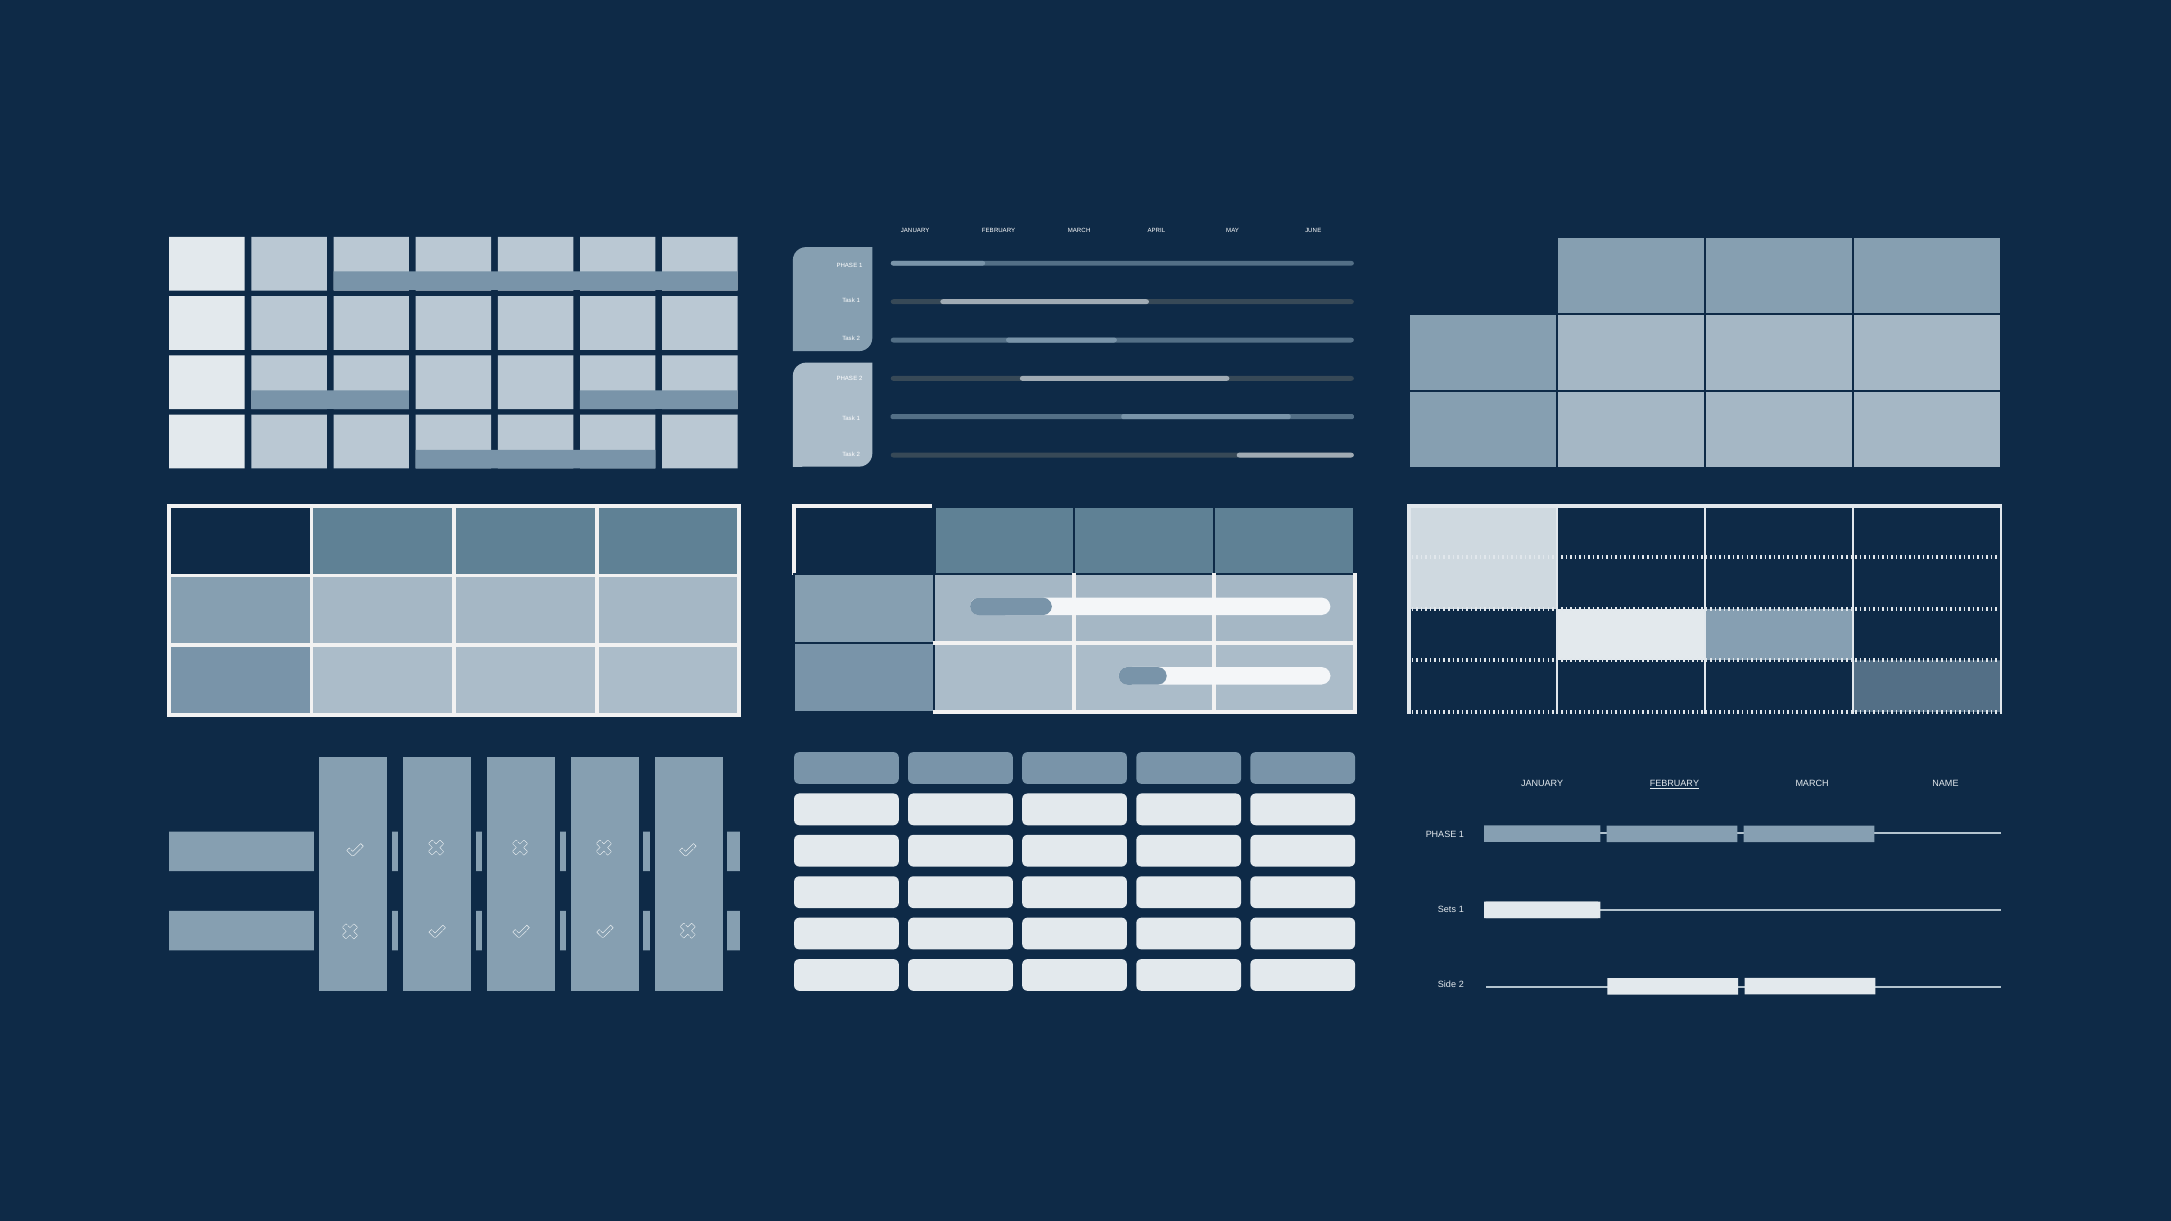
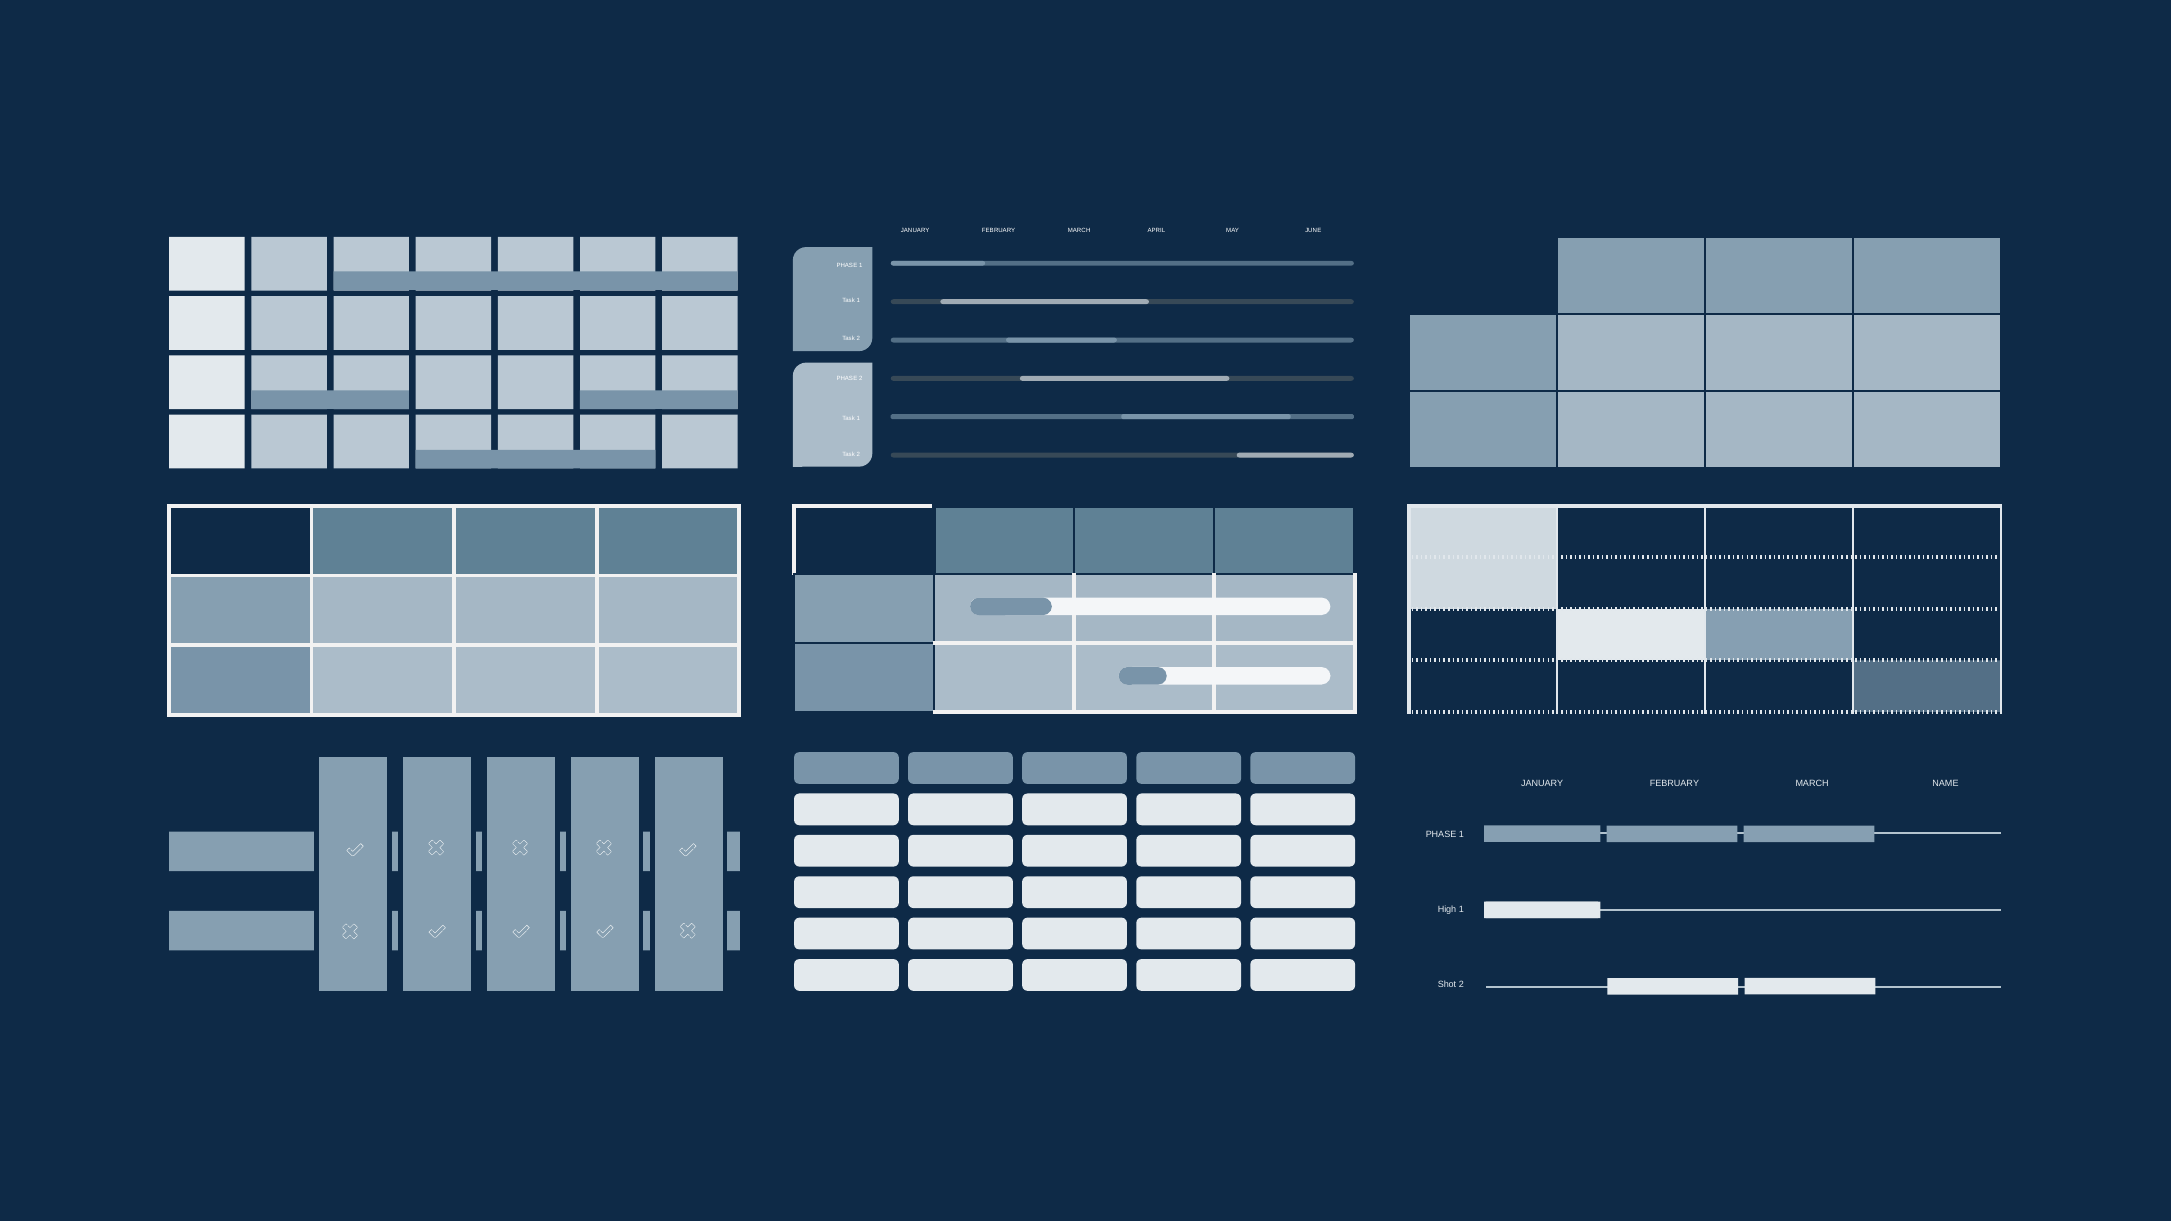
FEBRUARY underline: present -> none (1674, 784)
Sets: Sets -> High (1447, 909)
Side: Side -> Shot (1447, 984)
